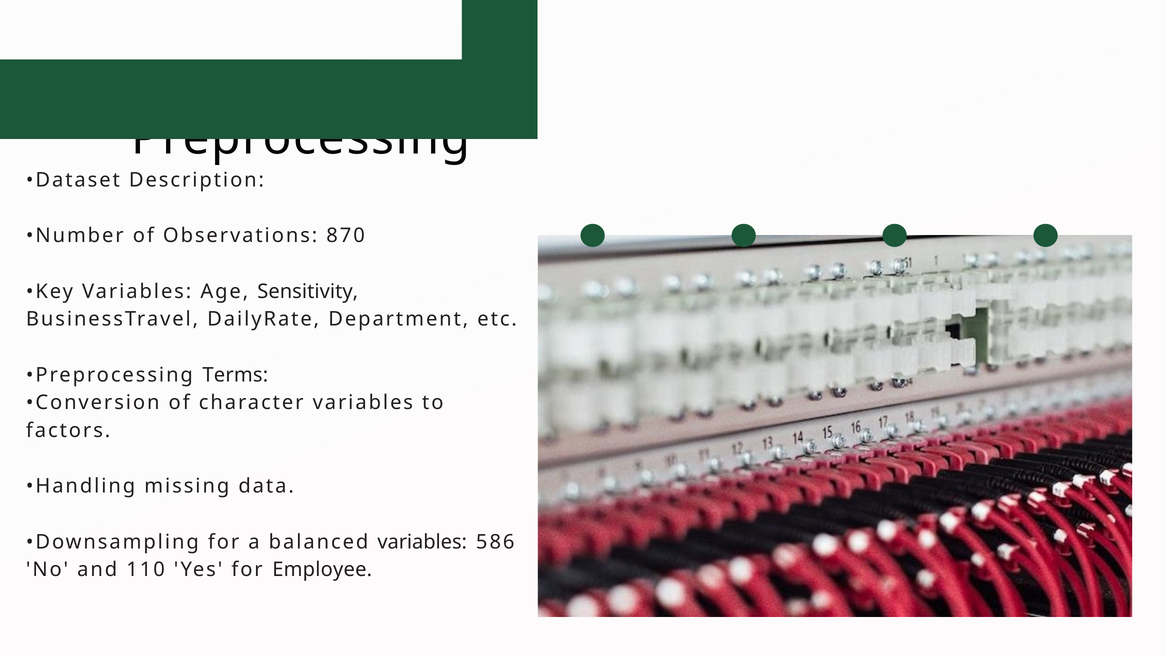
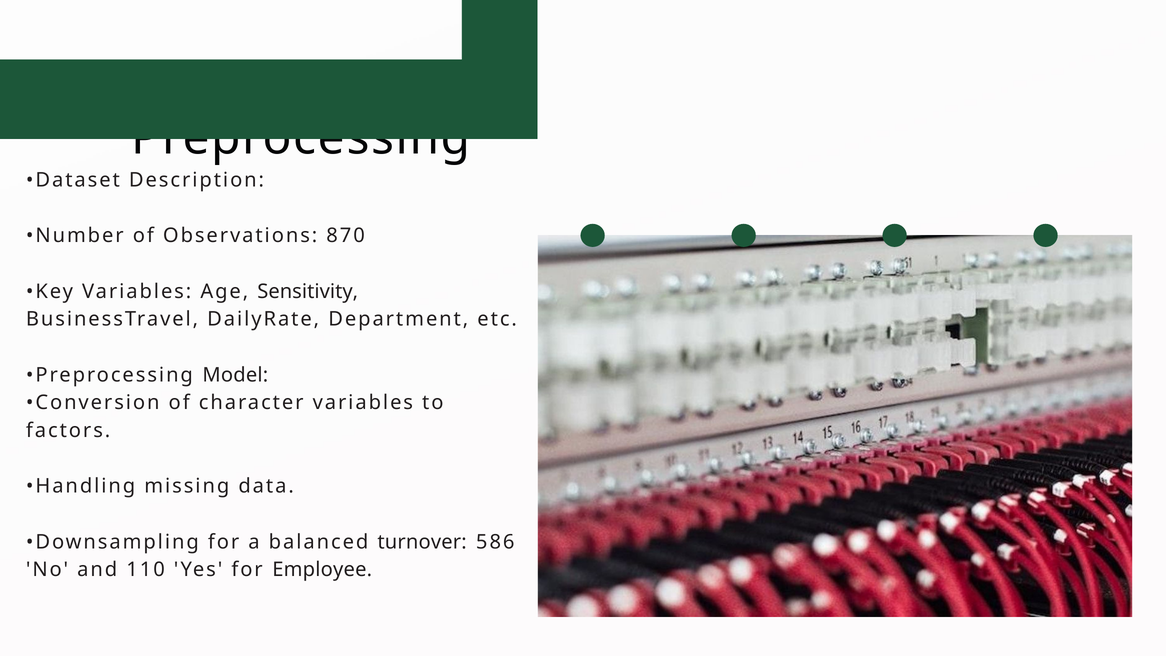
Terms: Terms -> Model (235, 375)
balanced variables: variables -> turnover (422, 542)
